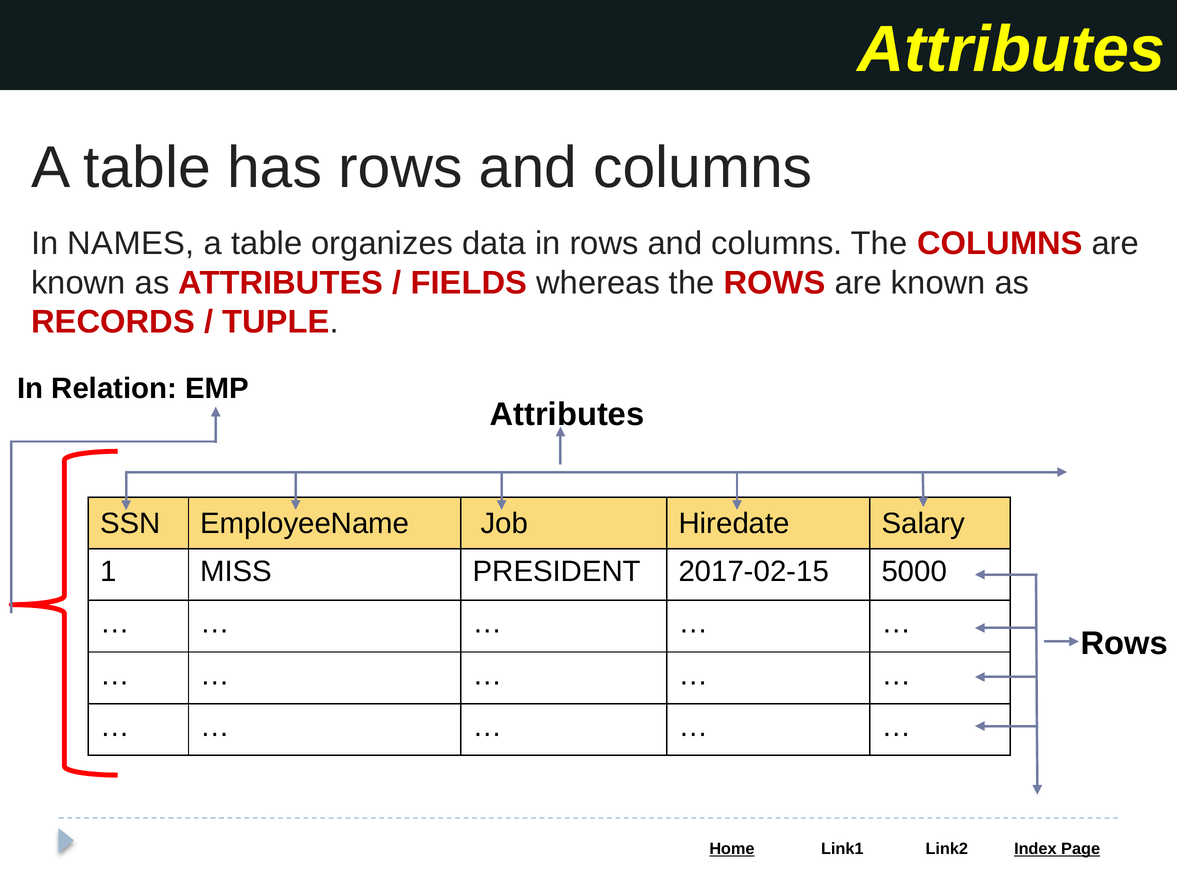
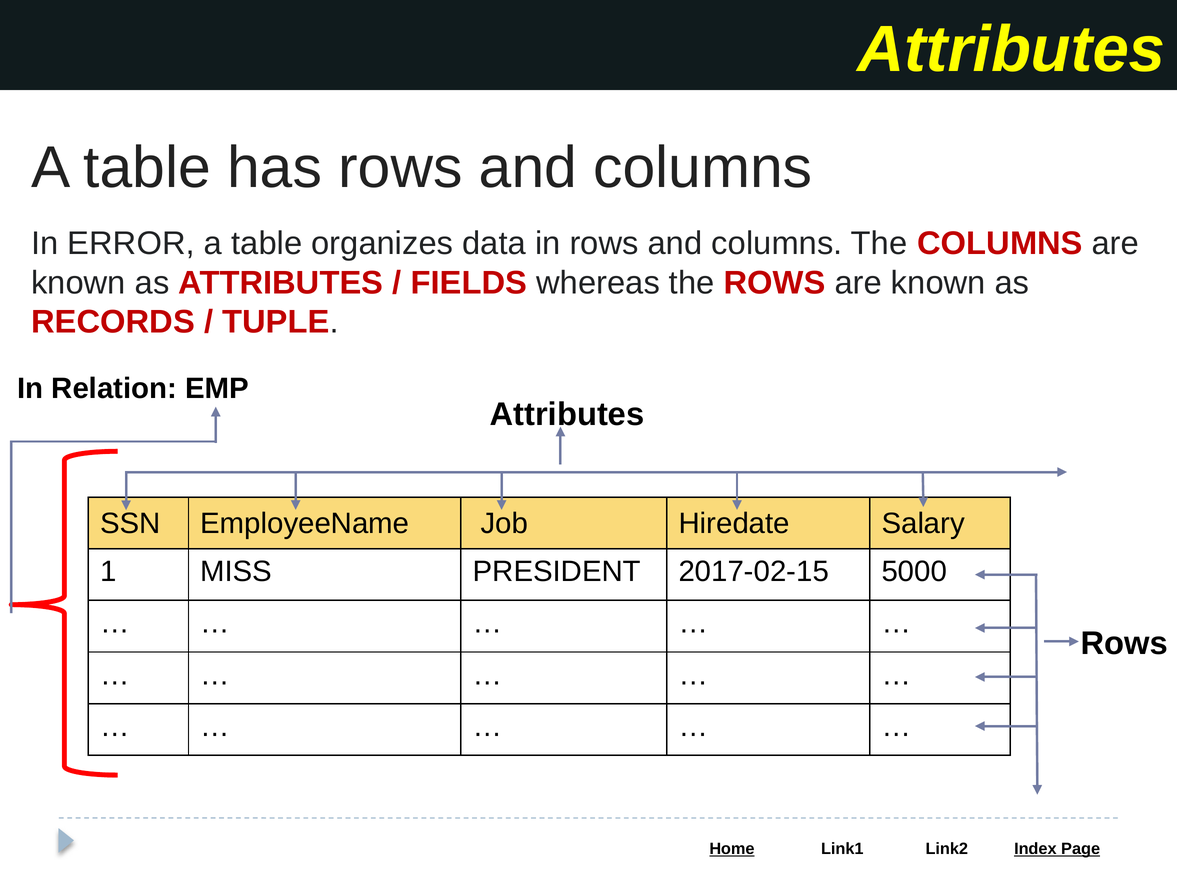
NAMES: NAMES -> ERROR (131, 244)
